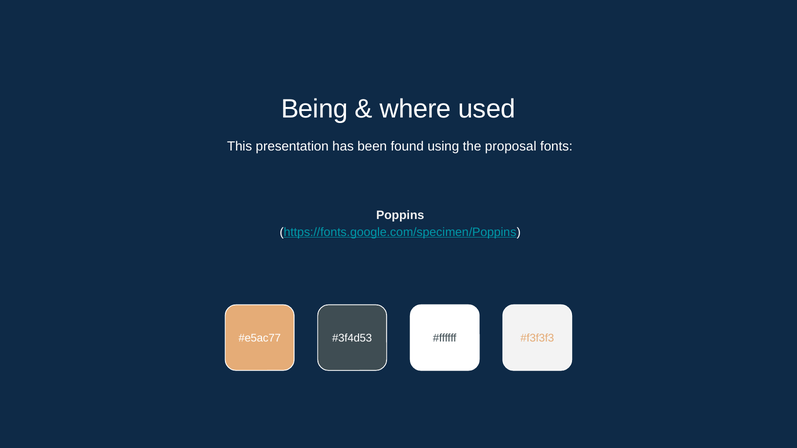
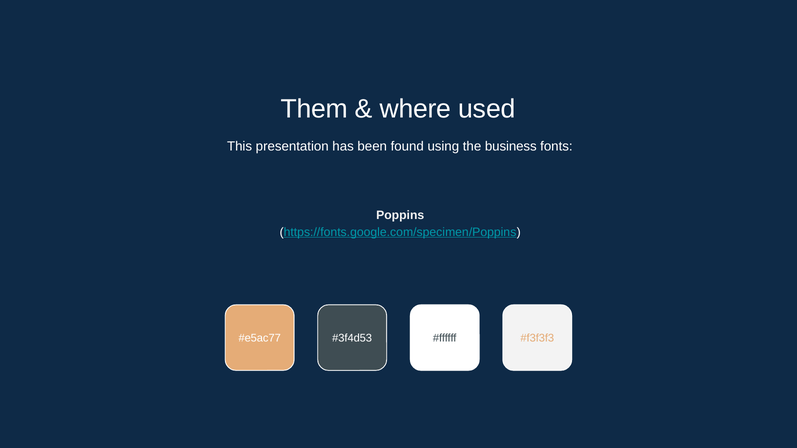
Being: Being -> Them (314, 109)
proposal: proposal -> business (511, 146)
